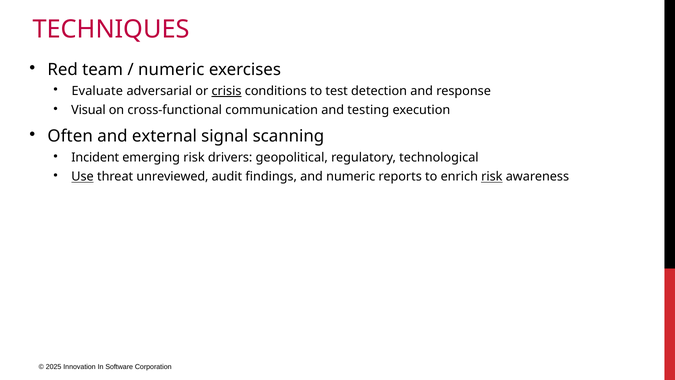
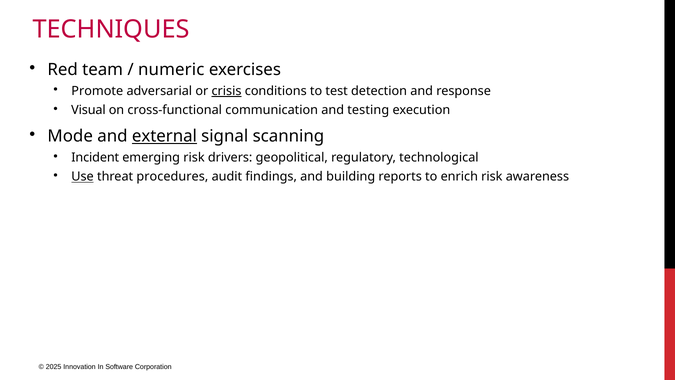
Evaluate: Evaluate -> Promote (97, 91)
Often: Often -> Mode (70, 136)
external underline: none -> present (164, 136)
unreviewed: unreviewed -> procedures (172, 177)
and numeric: numeric -> building (351, 177)
risk underline: present -> none (492, 177)
